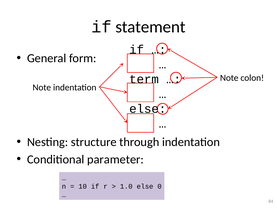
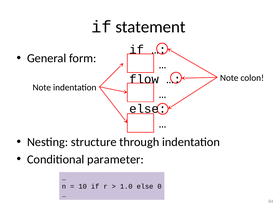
term: term -> flow (144, 79)
